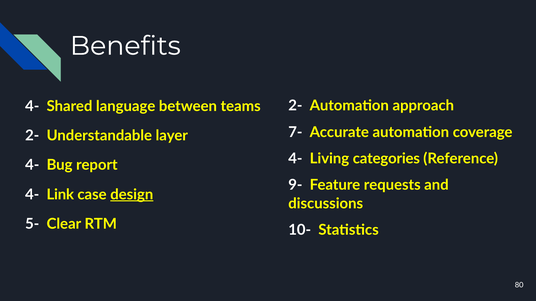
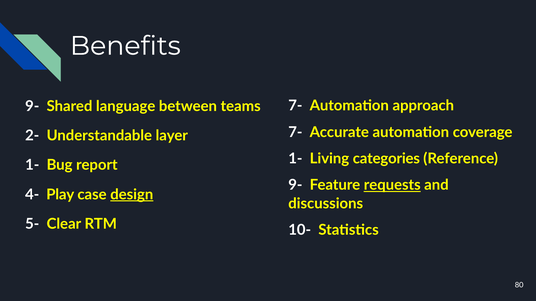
2-: 2- -> 7- (295, 106)
4-: 4- -> 9- (32, 106)
4-: 4- -> 1- (295, 159)
4-: 4- -> 1- (32, 165)
requests underline: none -> present (392, 185)
Link: Link -> Play (60, 195)
